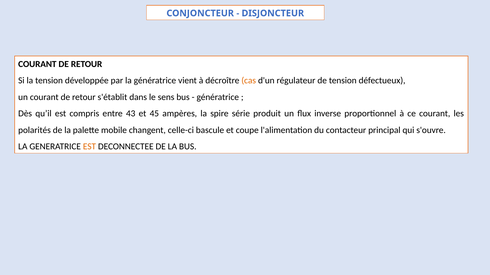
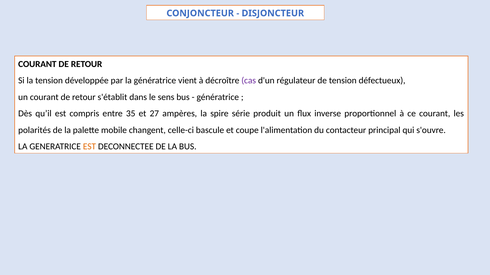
cas colour: orange -> purple (249, 81)
43: 43 -> 35 (131, 114)
45: 45 -> 27 (154, 114)
